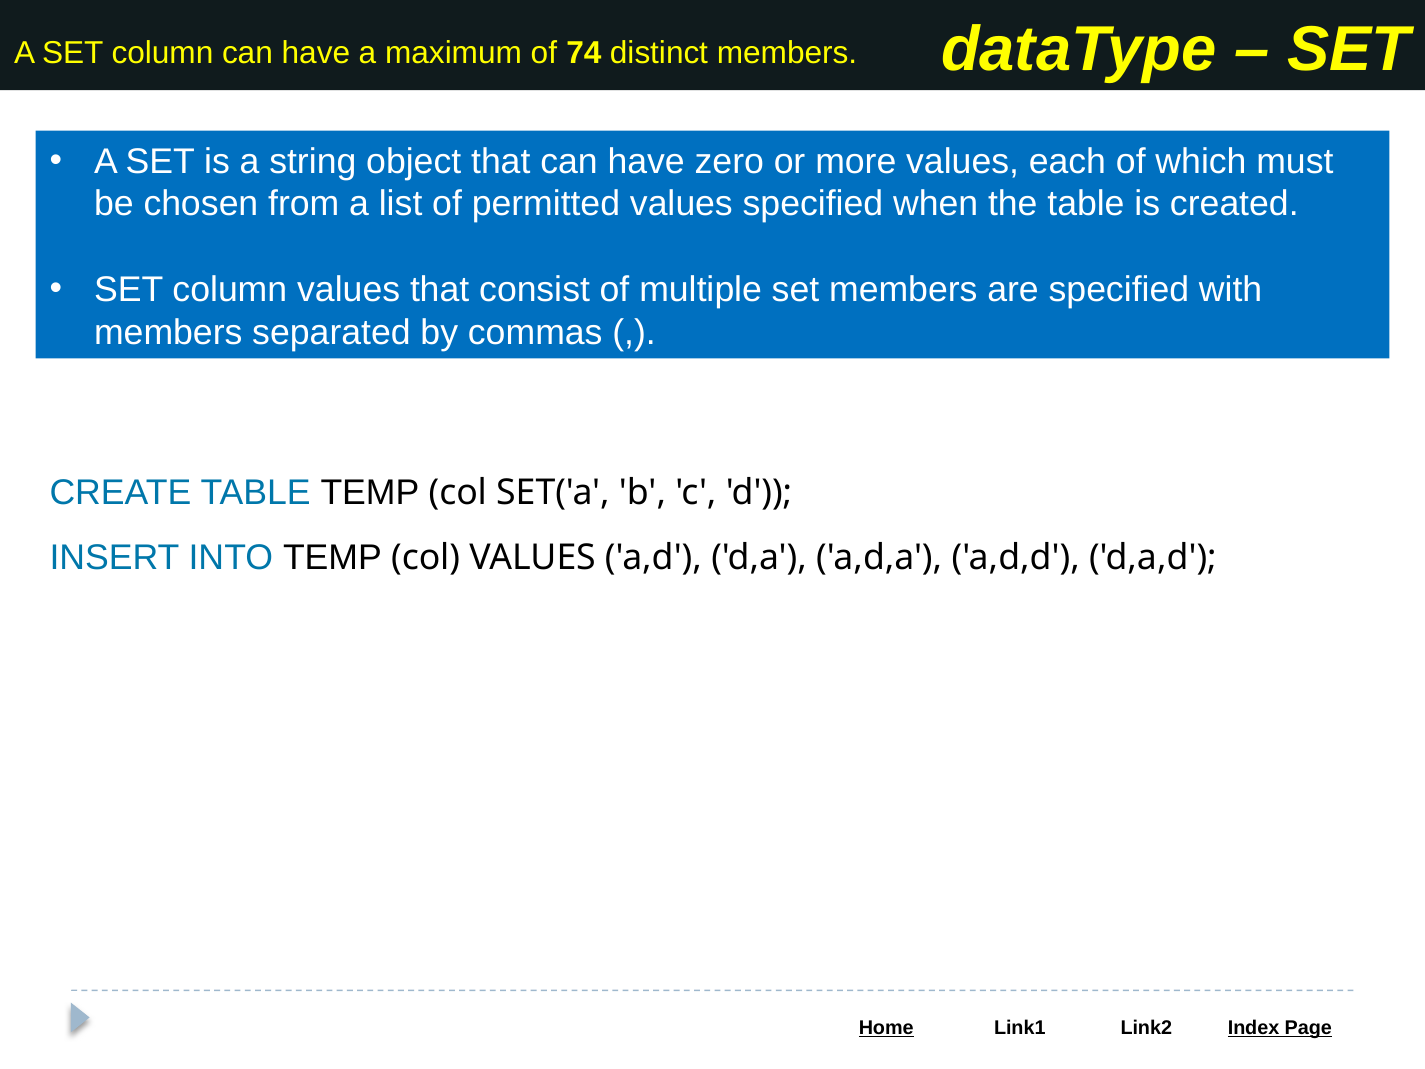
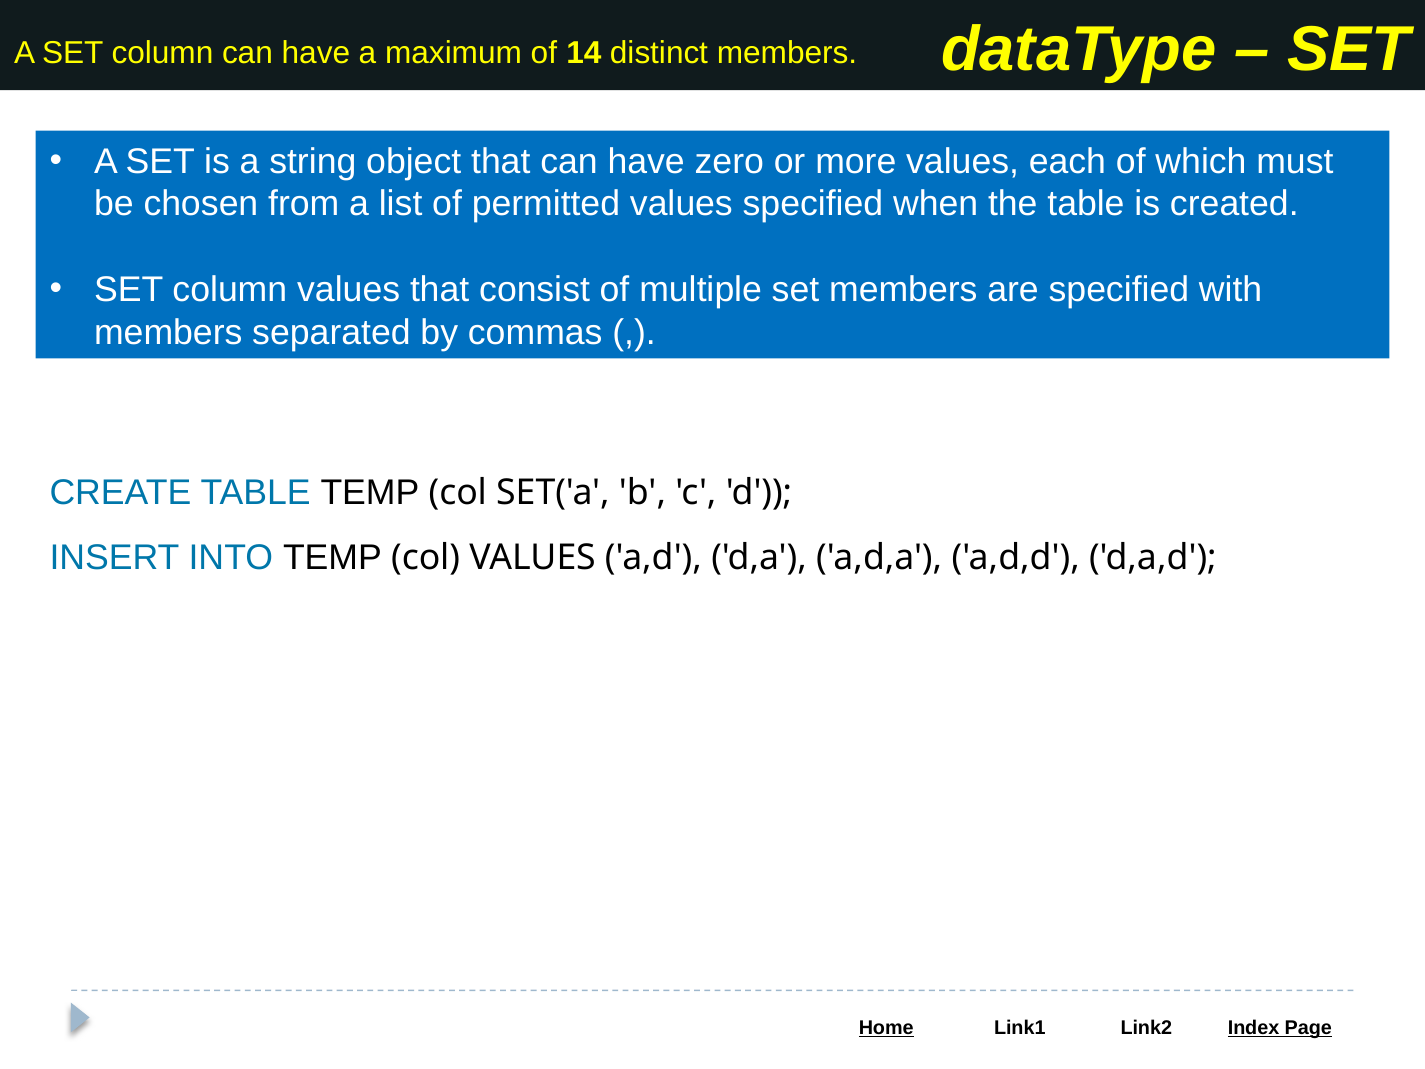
74: 74 -> 14 (584, 53)
